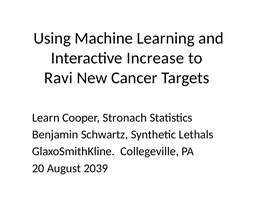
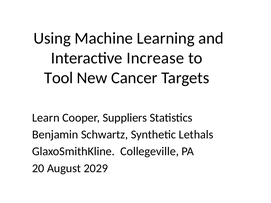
Ravi: Ravi -> Tool (59, 78)
Stronach: Stronach -> Suppliers (125, 118)
2039: 2039 -> 2029 (96, 168)
